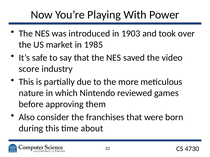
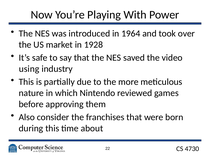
1903: 1903 -> 1964 (131, 34)
1985: 1985 -> 1928 (93, 45)
score: score -> using (29, 69)
